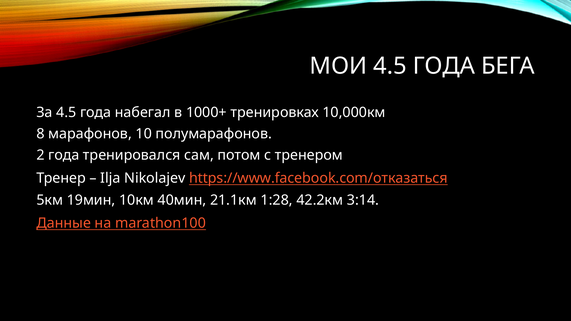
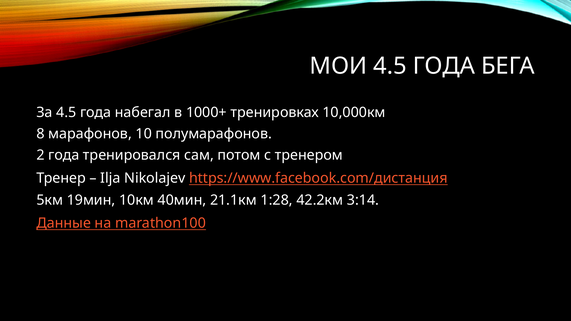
https://www.facebook.com/отказаться: https://www.facebook.com/отказаться -> https://www.facebook.com/дистанция (318, 178)
